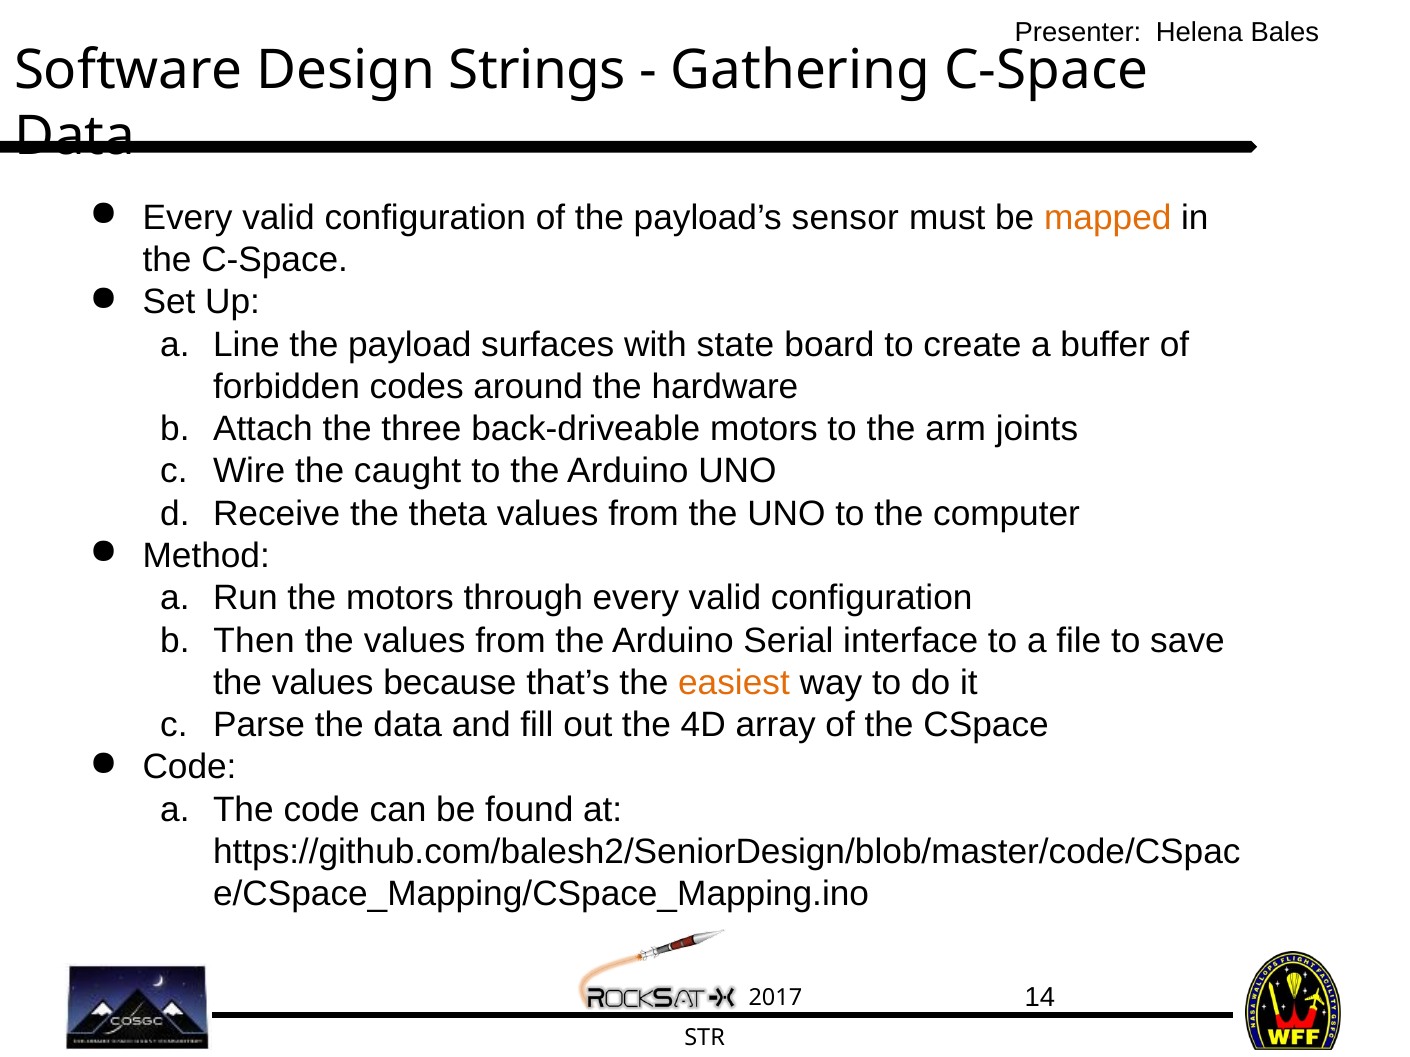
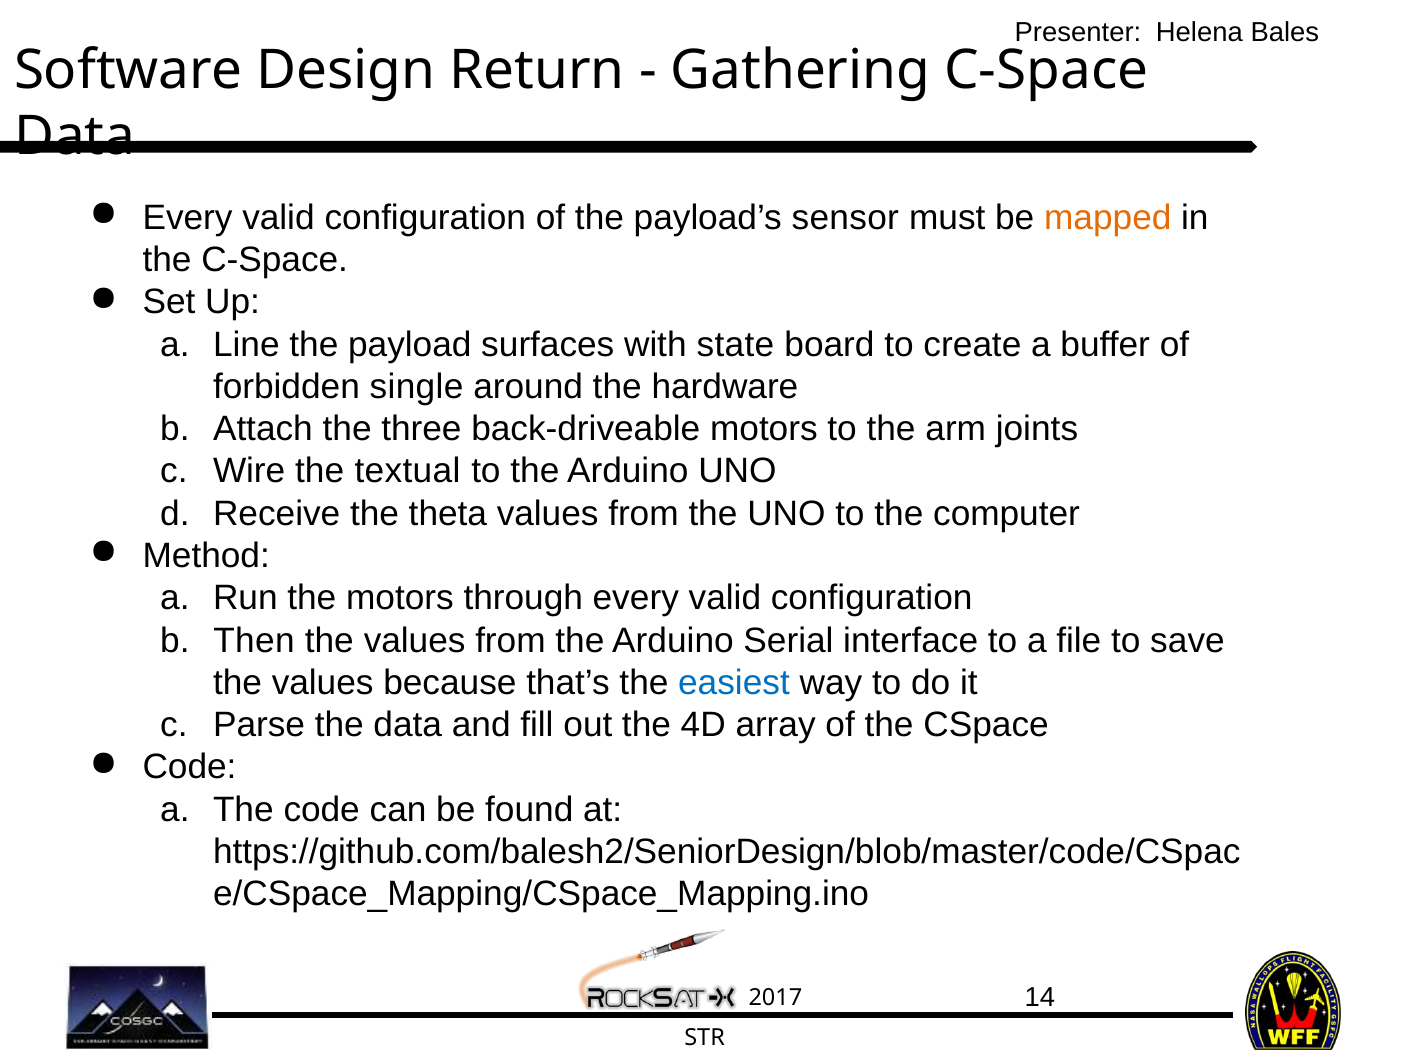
Strings: Strings -> Return (537, 71)
codes: codes -> single (417, 387)
caught: caught -> textual (408, 472)
easiest colour: orange -> blue (734, 683)
